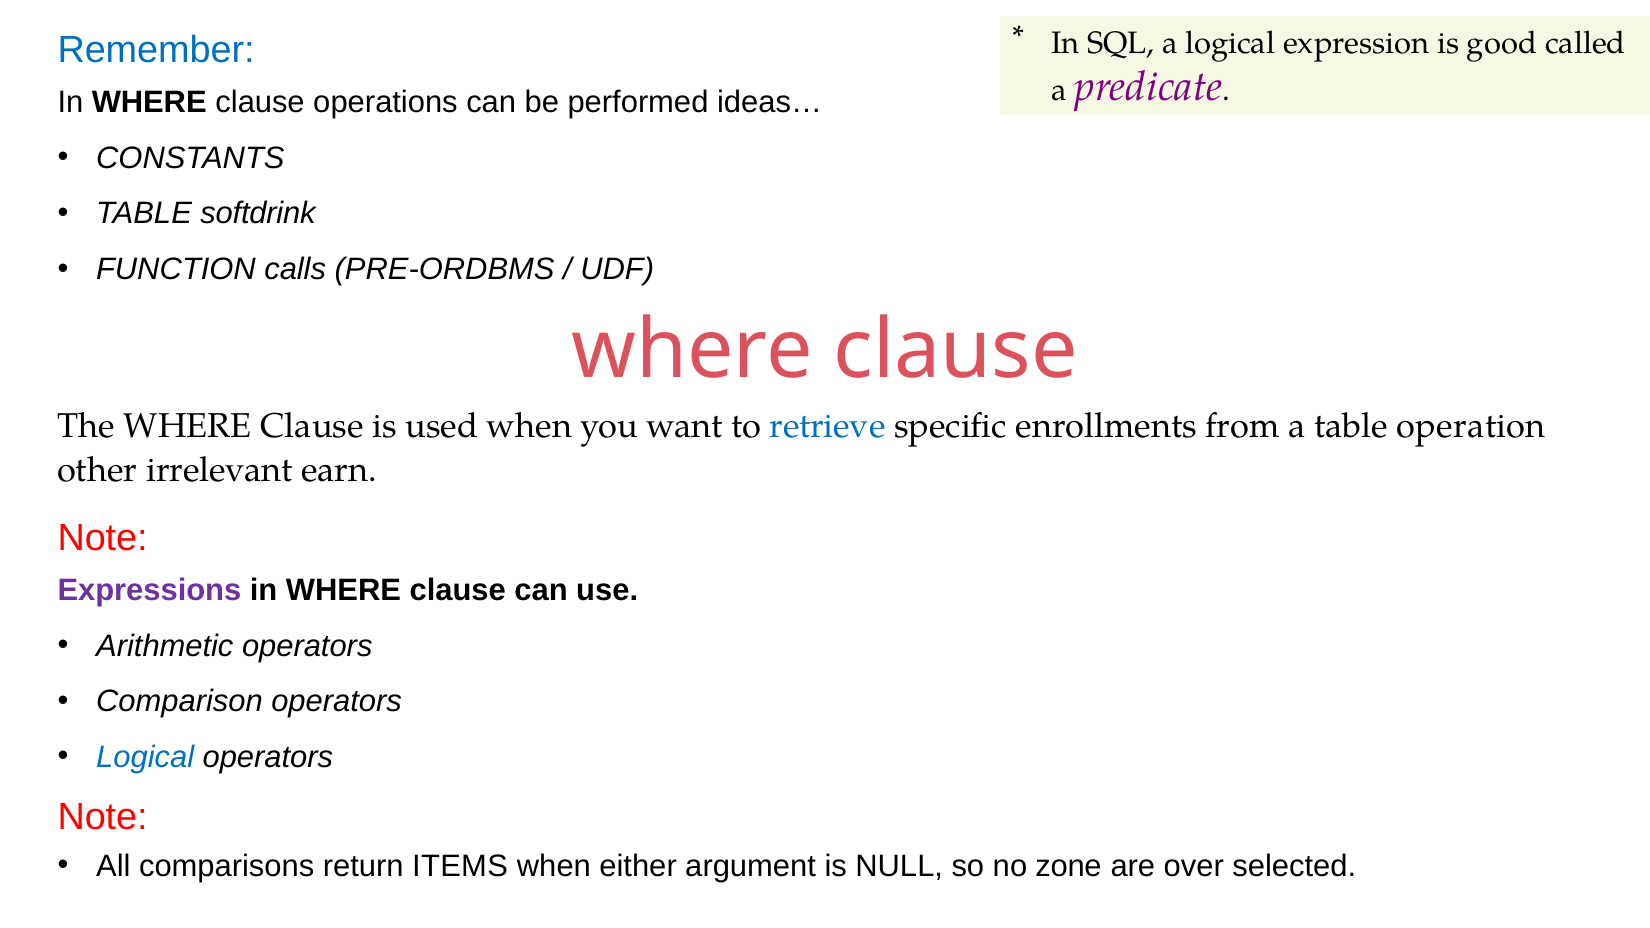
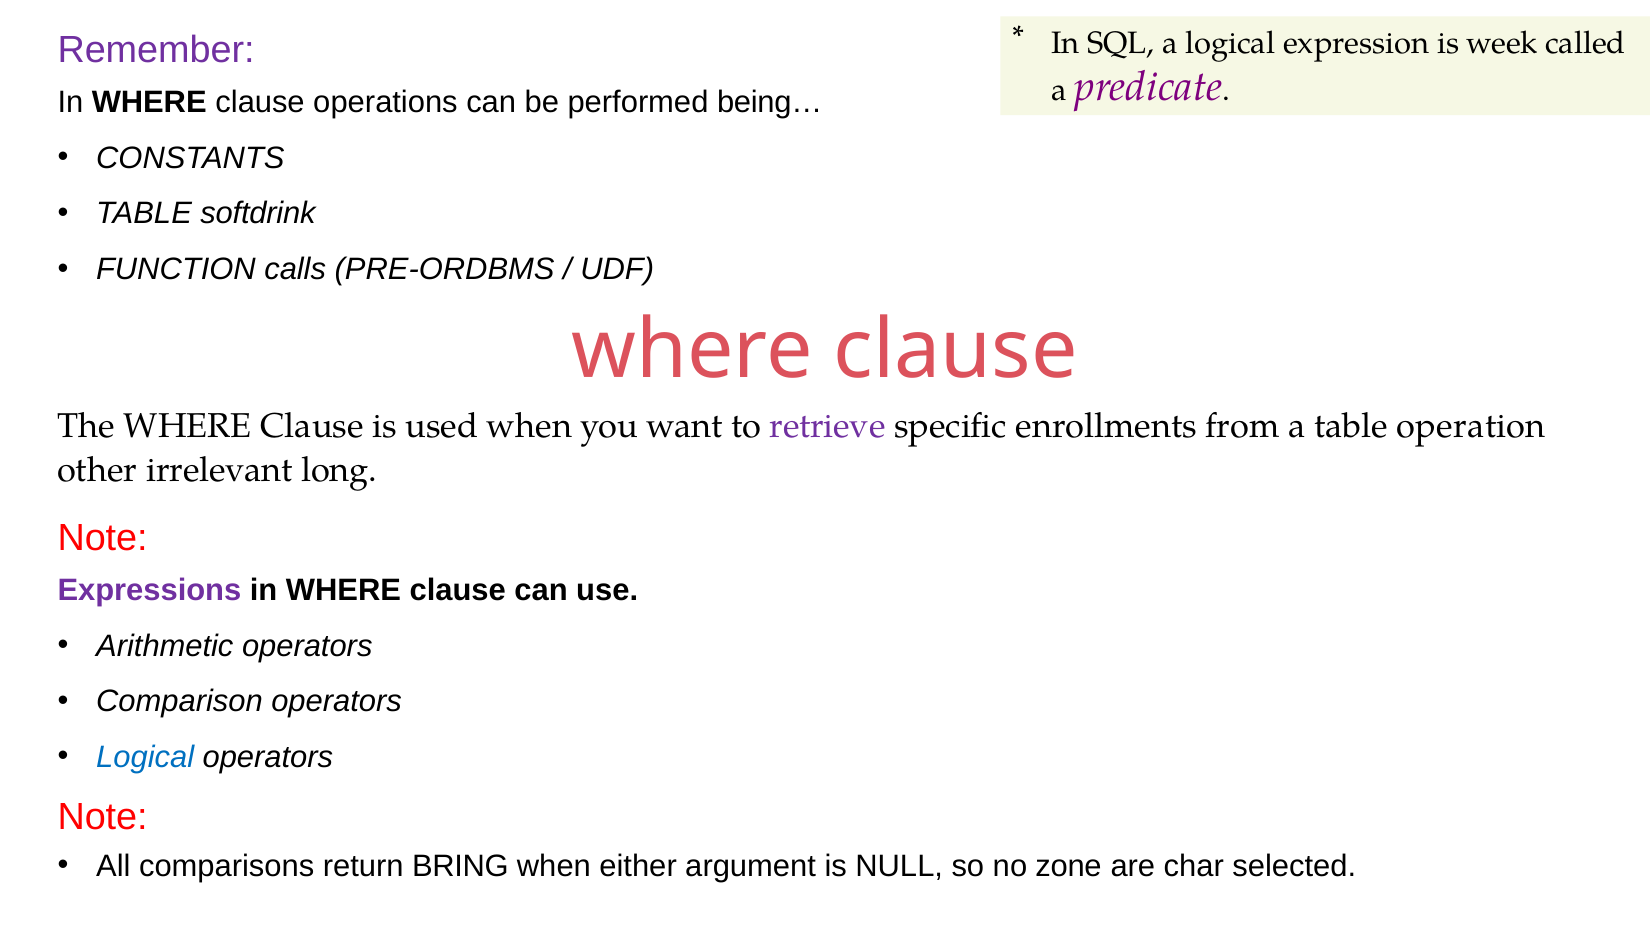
good: good -> week (1502, 43)
Remember colour: blue -> purple (156, 50)
ideas…: ideas… -> being… (770, 102)
retrieve colour: blue -> purple (828, 426)
earn: earn -> long (339, 470)
ITEMS: ITEMS -> BRING (460, 866)
over: over -> char (1194, 866)
